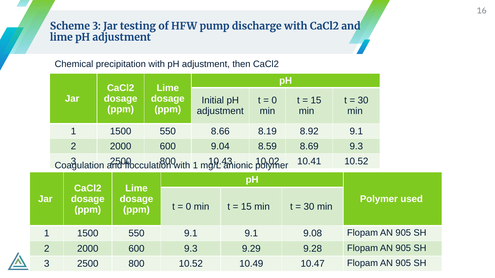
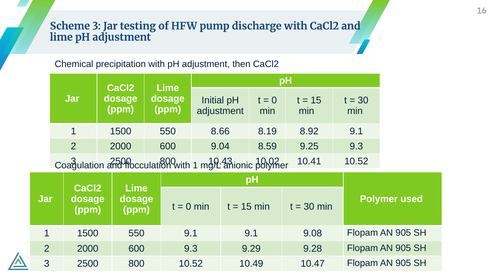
8.69: 8.69 -> 9.25 (309, 146)
